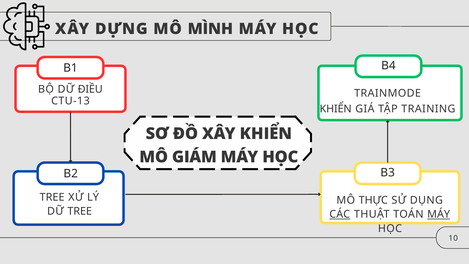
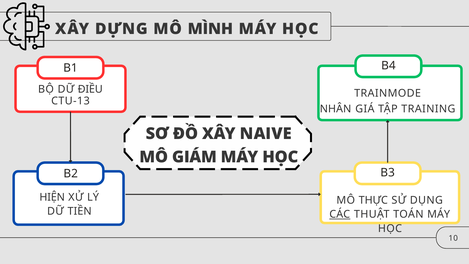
KHIỂN: KHIỂN -> NHÂN (336, 109)
XÂY KHIỂN: KHIỂN -> NAIVE (266, 134)
TREE: TREE -> HIỆN (52, 197)
DỮ TREE: TREE -> TIỀN (80, 211)
MÁY underline: present -> none (439, 214)
